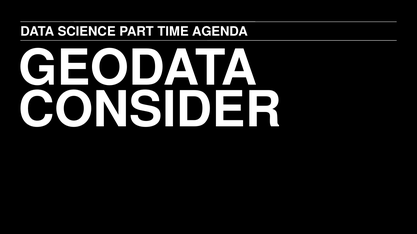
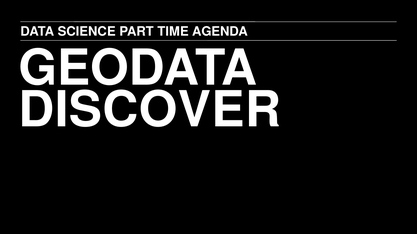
CONSIDER: CONSIDER -> DISCOVER (150, 110)
